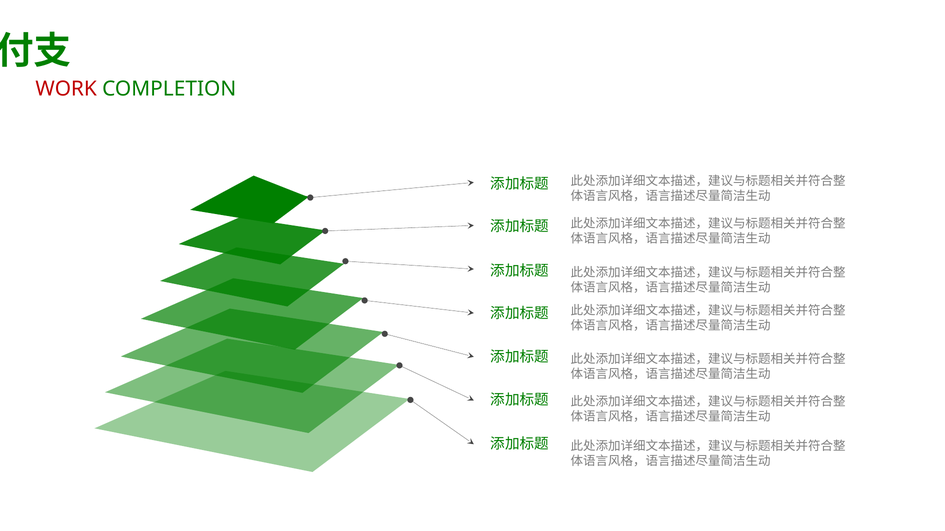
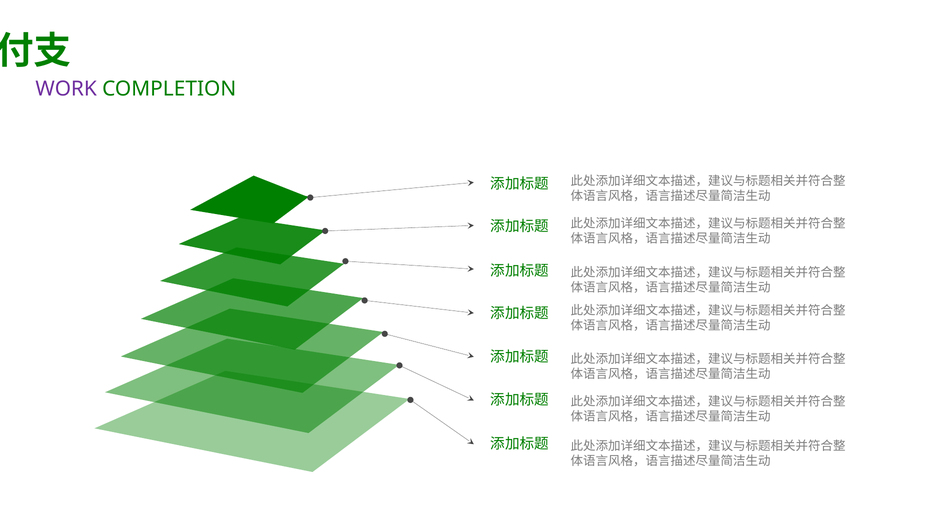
WORK colour: red -> purple (66, 89)
